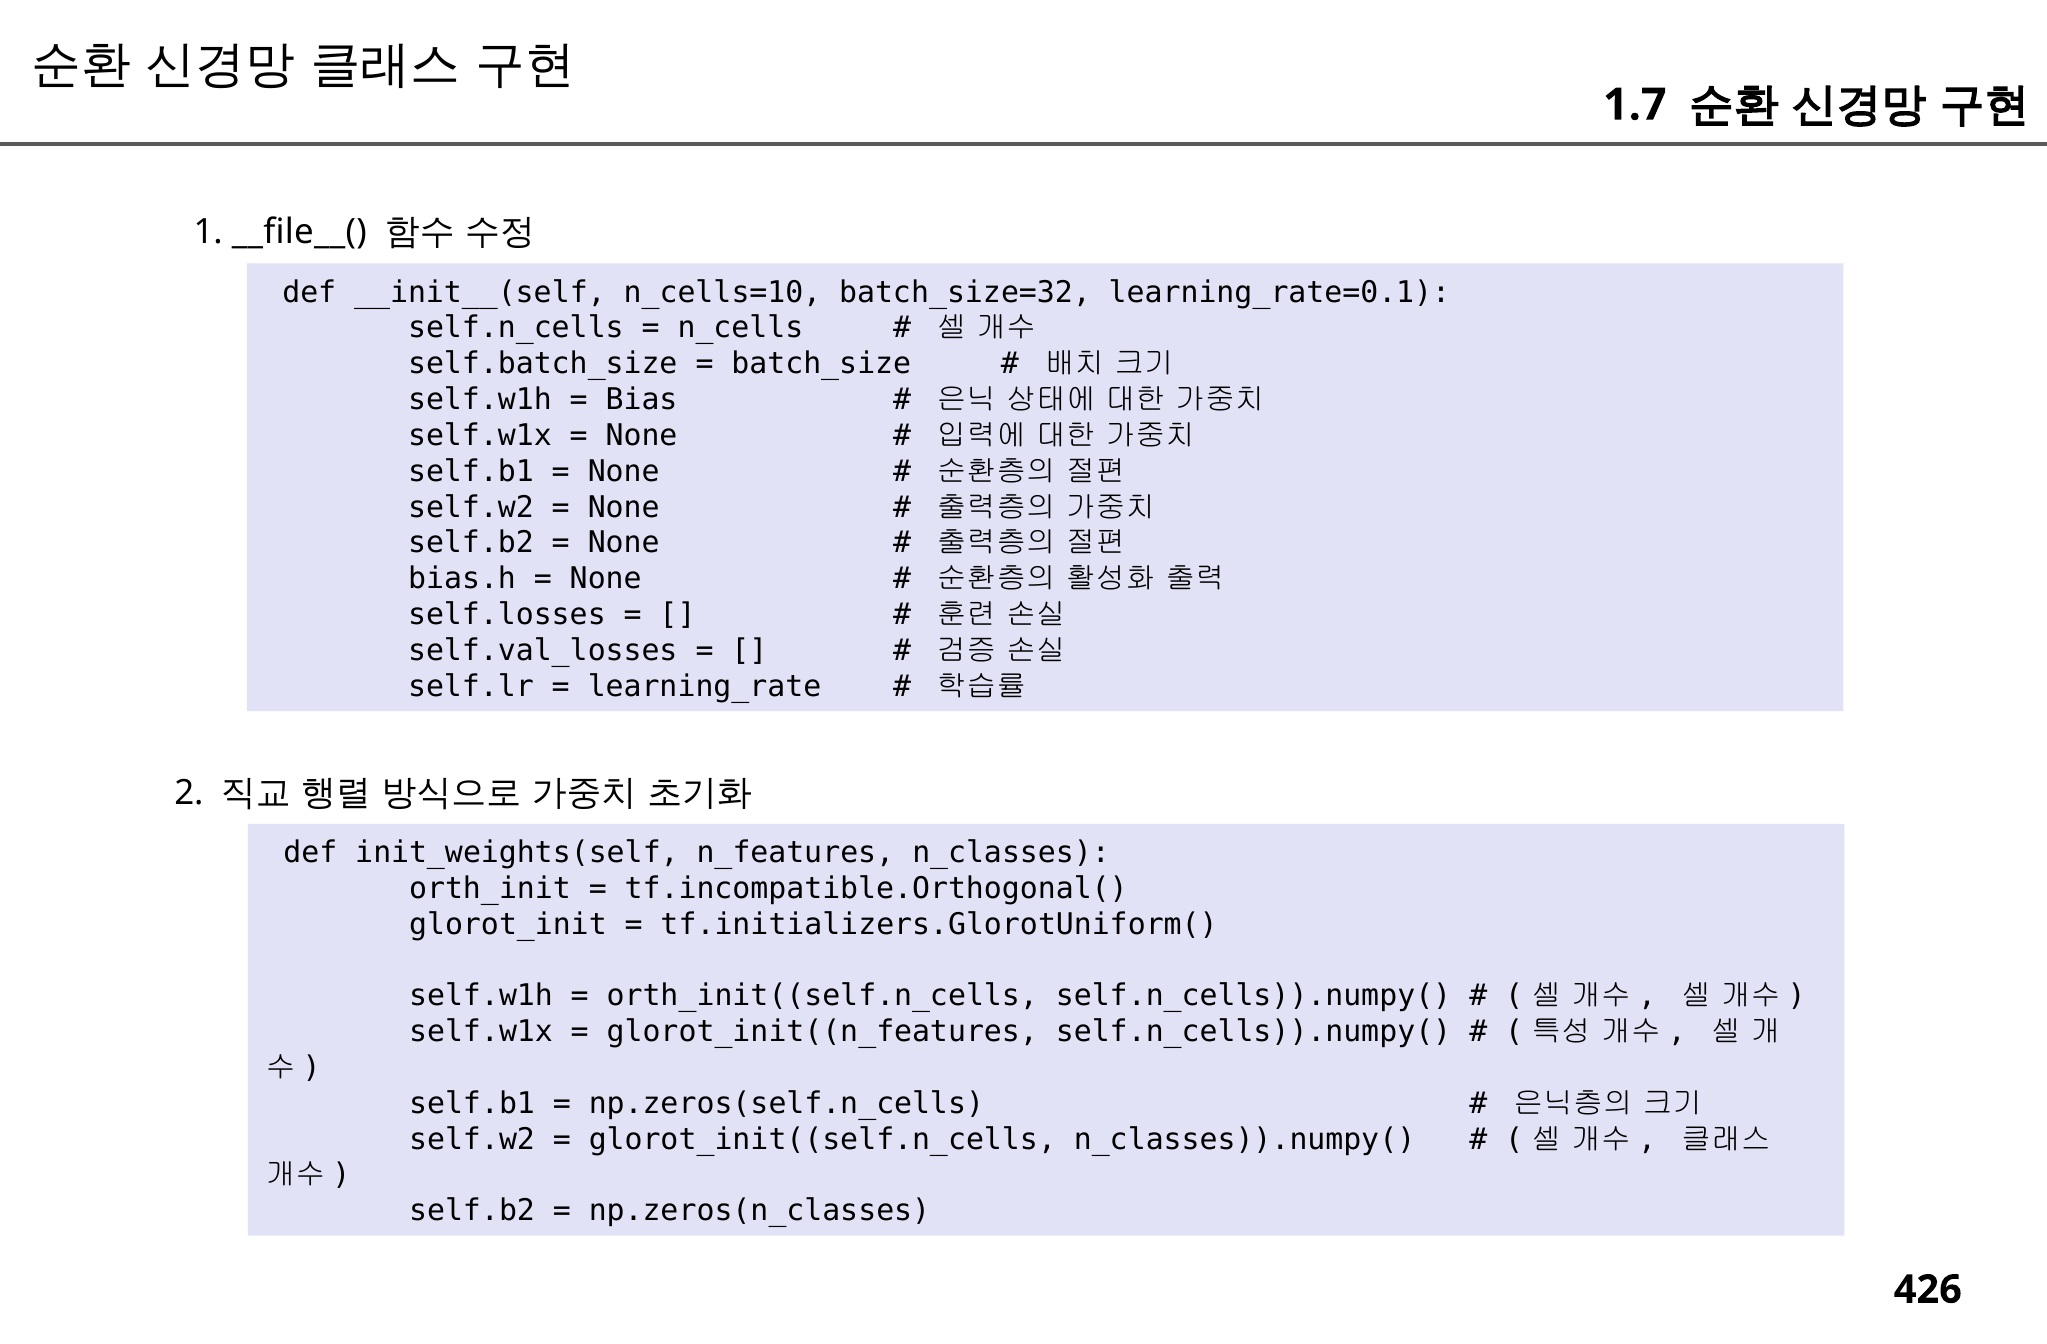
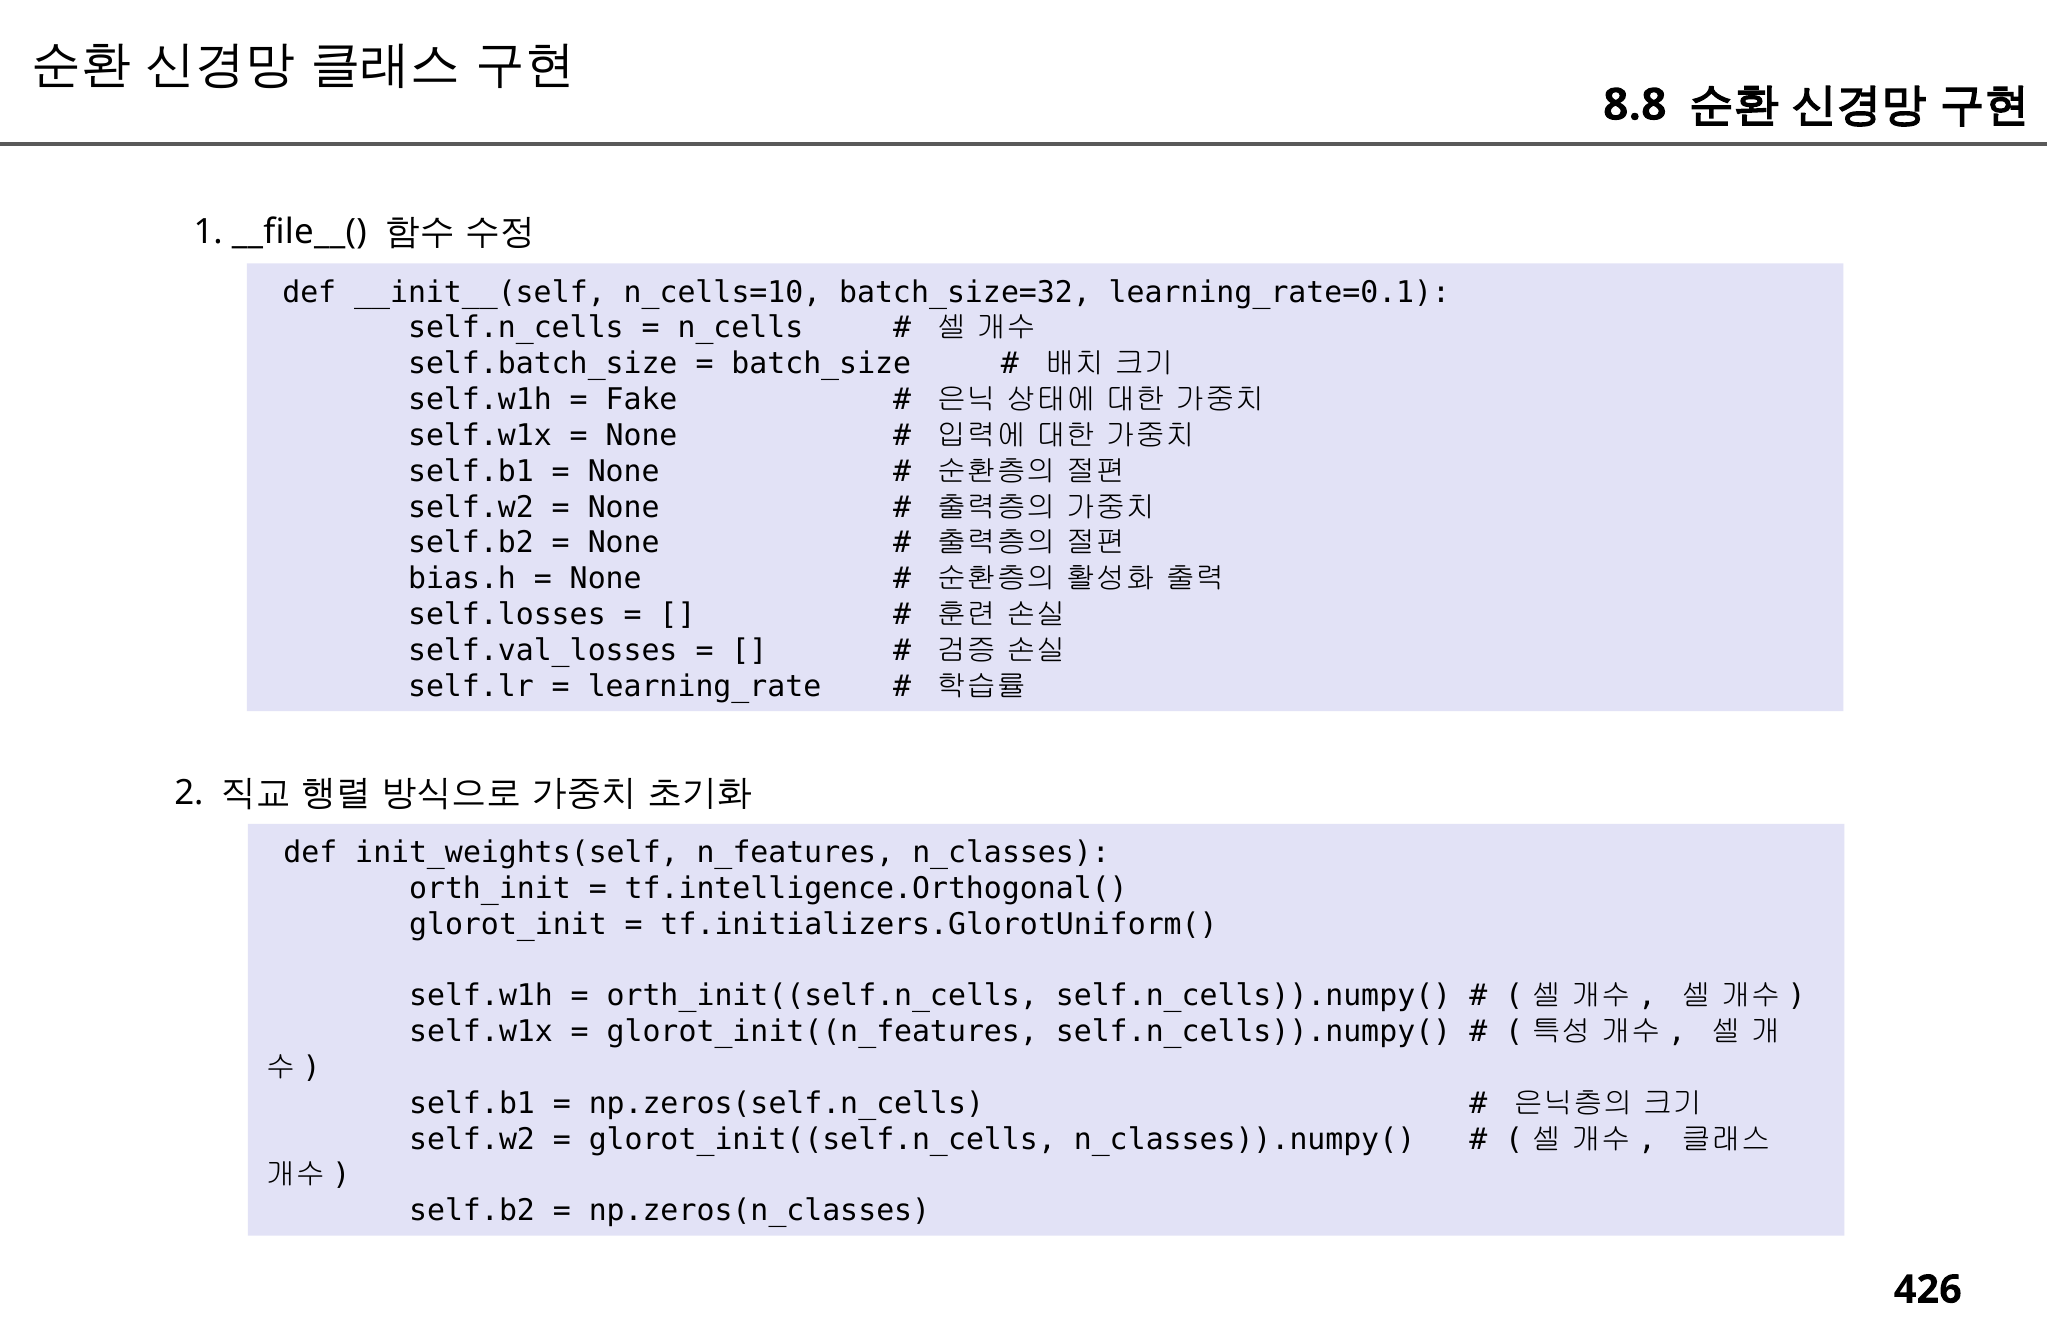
1.7: 1.7 -> 8.8 (1635, 105)
Bias: Bias -> Fake (642, 400)
tf.incompatible.Orthogonal(: tf.incompatible.Orthogonal( -> tf.intelligence.Orthogonal( (876, 889)
